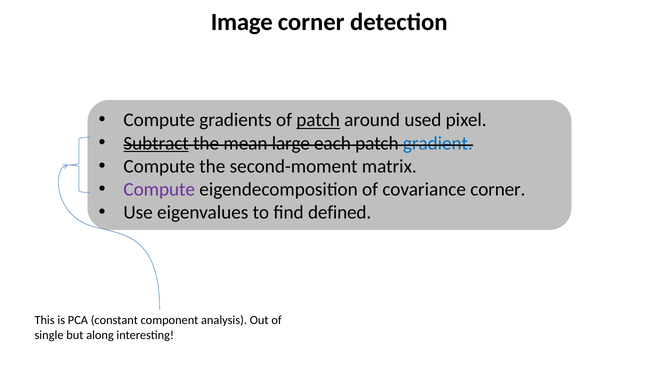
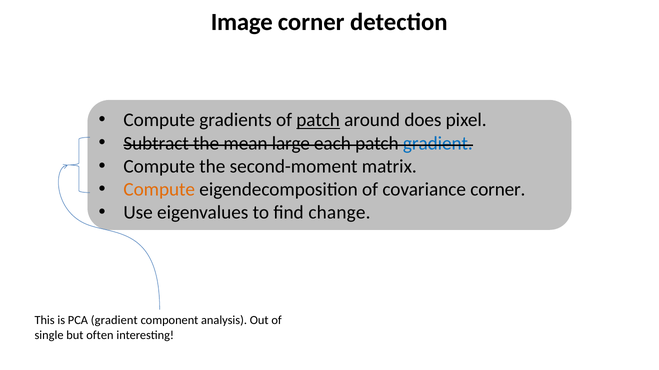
used: used -> does (423, 120)
Subtract underline: present -> none (156, 143)
Compute colour: purple -> orange (159, 190)
defined: defined -> change (339, 213)
PCA constant: constant -> gradient (114, 321)
along: along -> often (100, 336)
